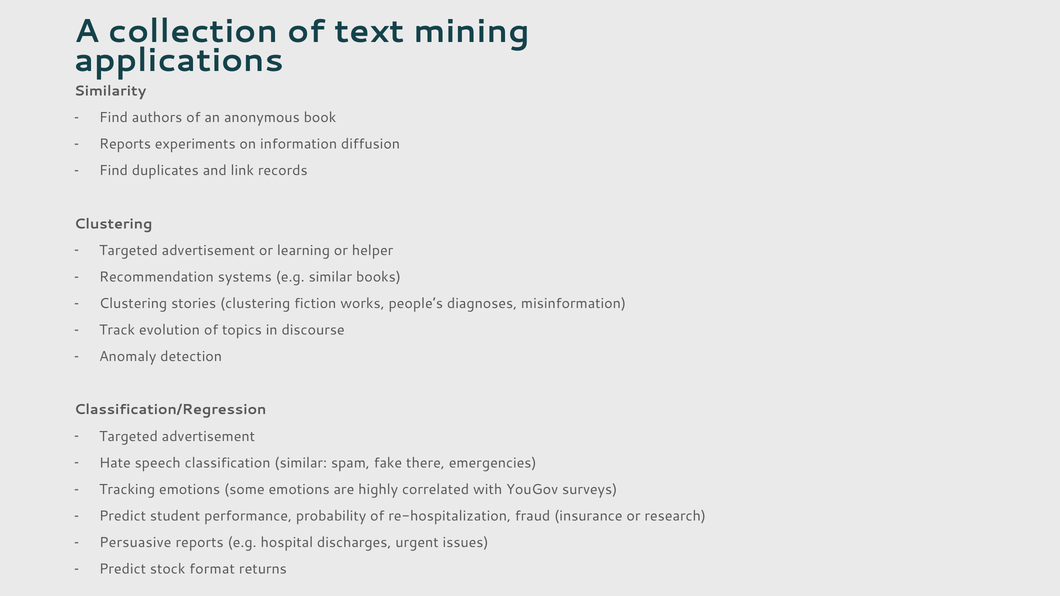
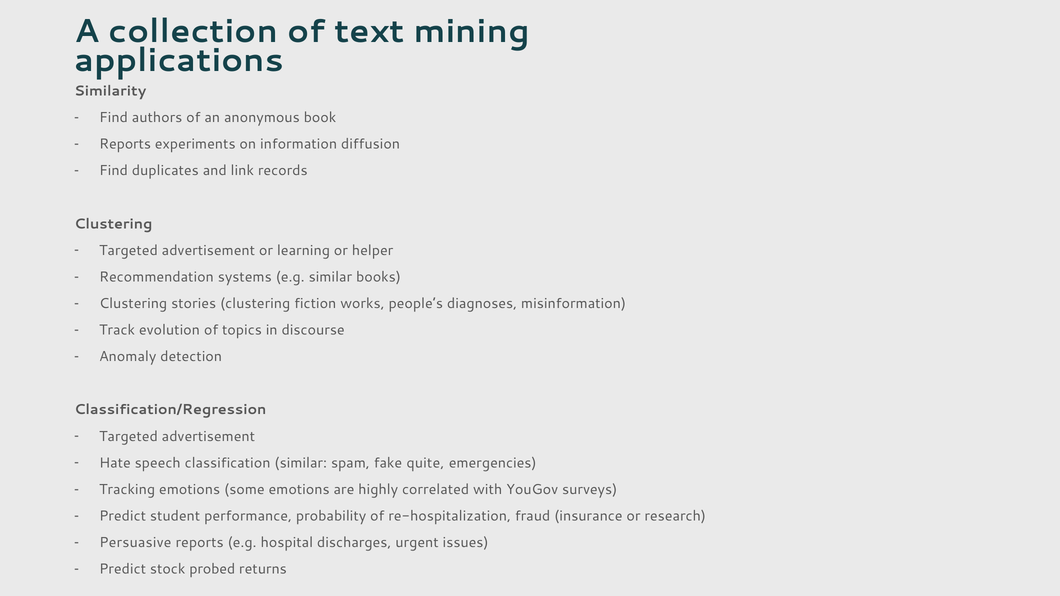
there: there -> quite (425, 463)
format: format -> probed (212, 569)
